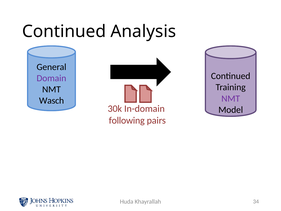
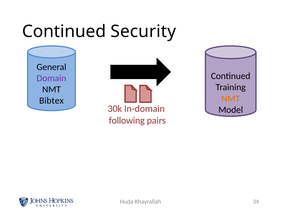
Analysis: Analysis -> Security (143, 31)
NMT colour: purple -> orange (231, 98)
Wasch: Wasch -> Bibtex (51, 101)
